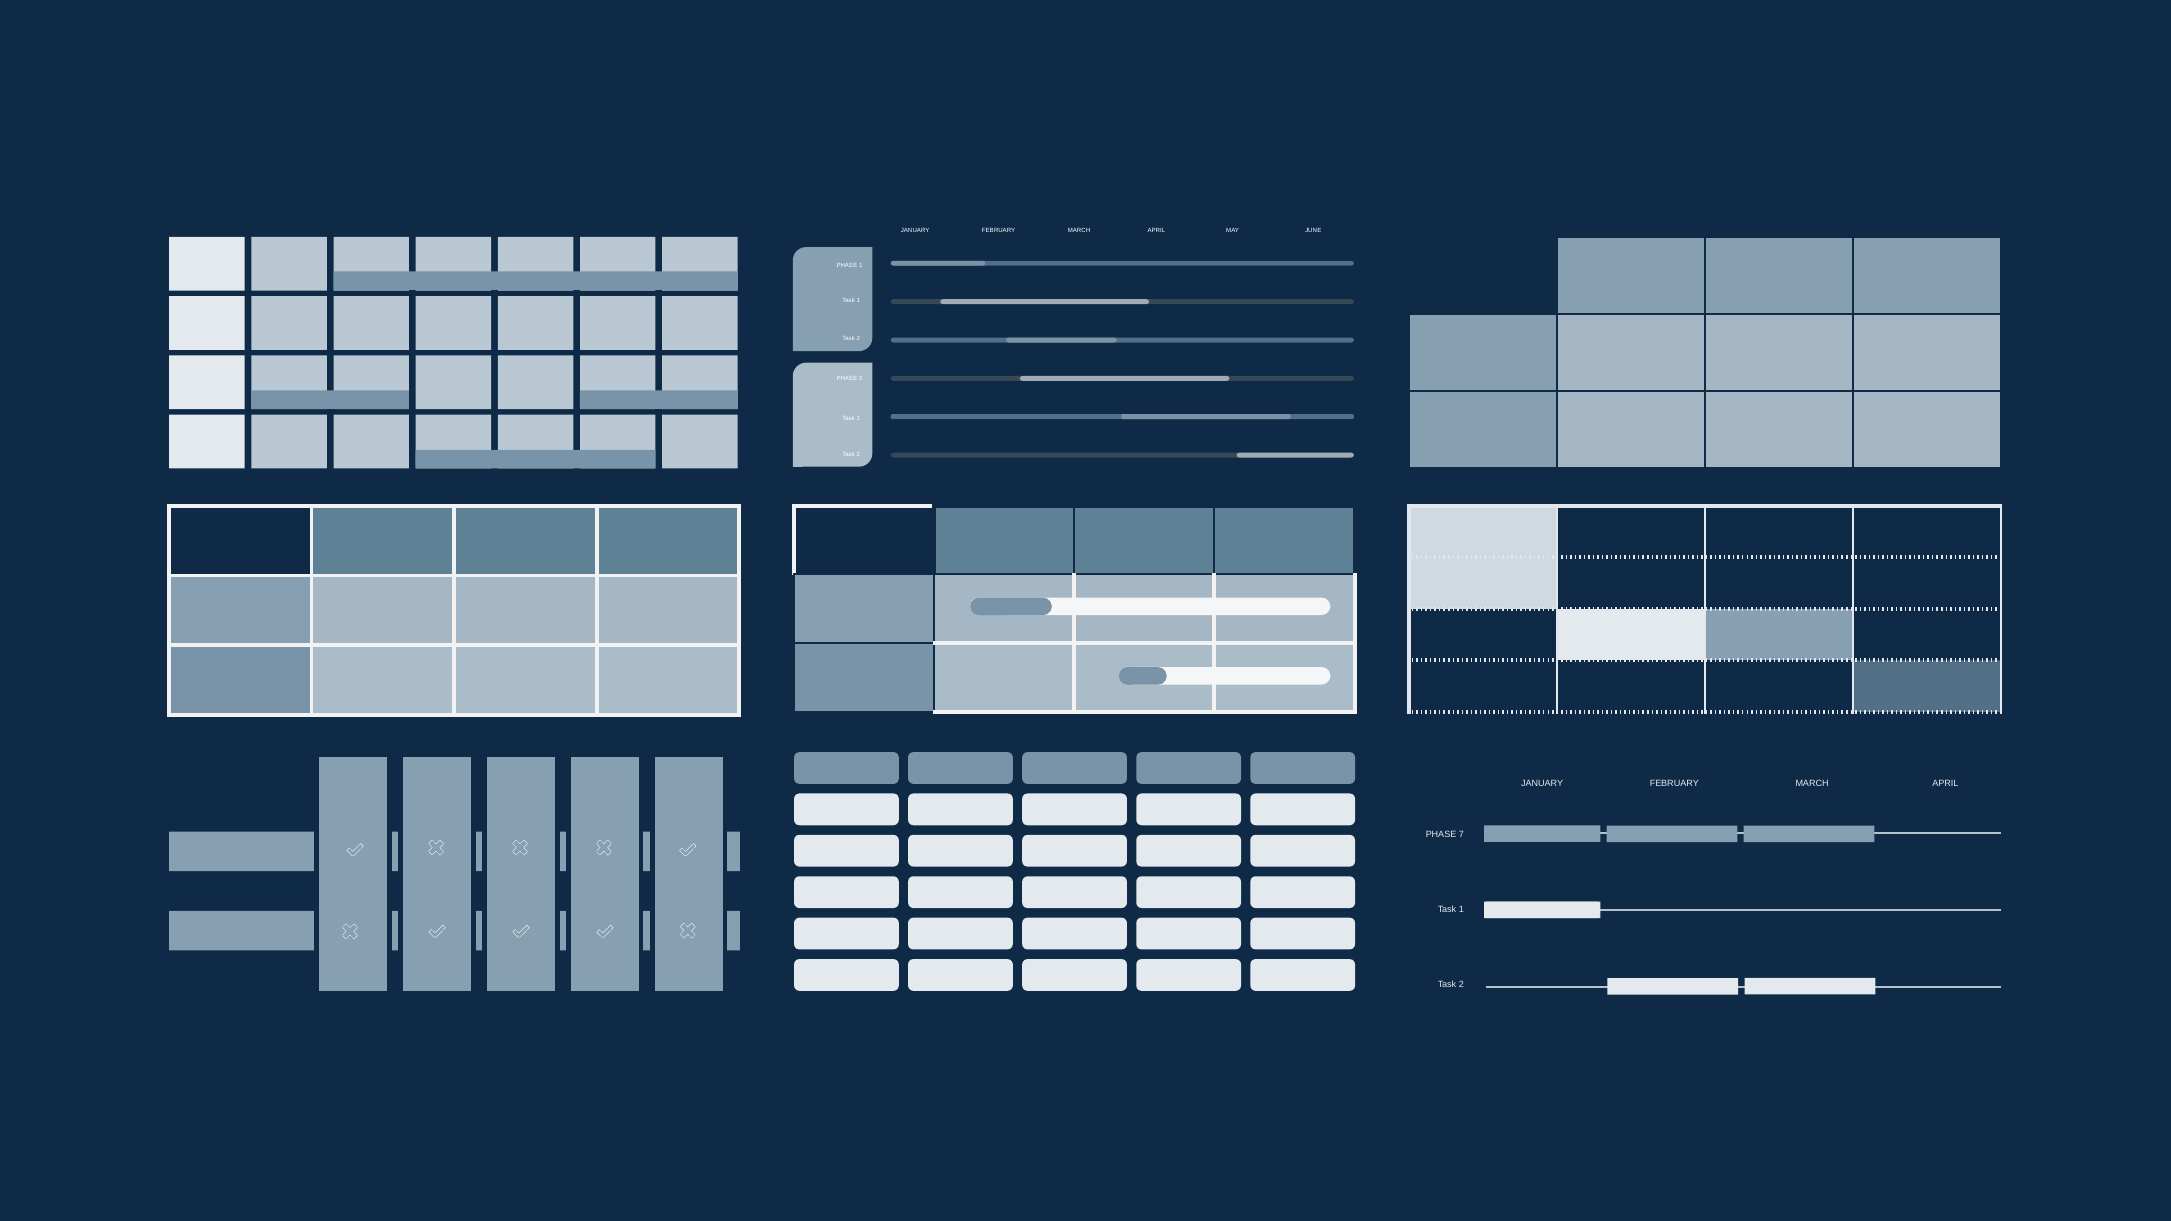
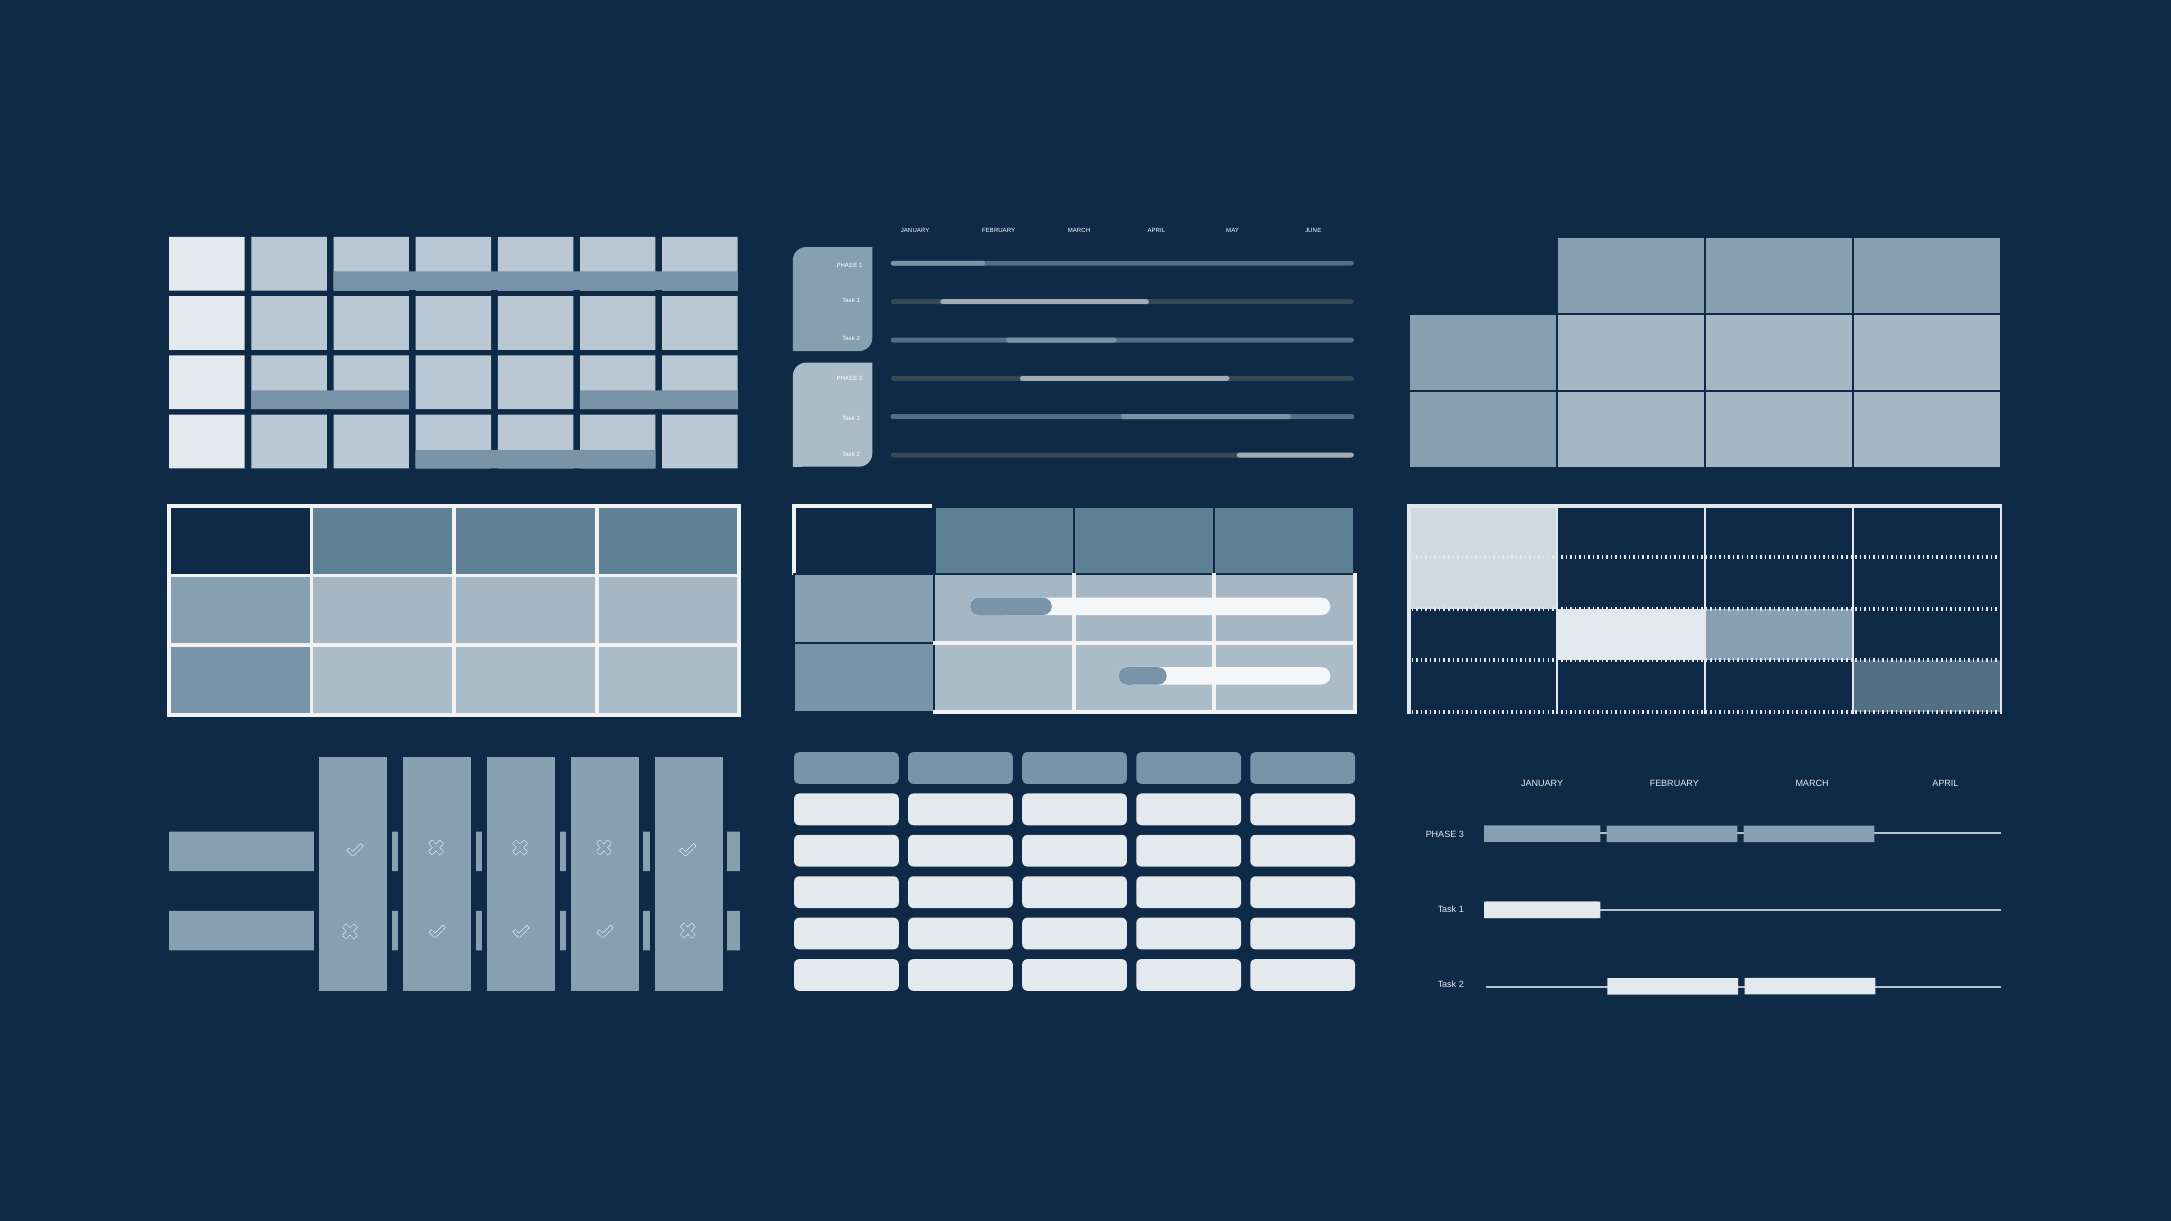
7: 7 -> 3 (1461, 834)
